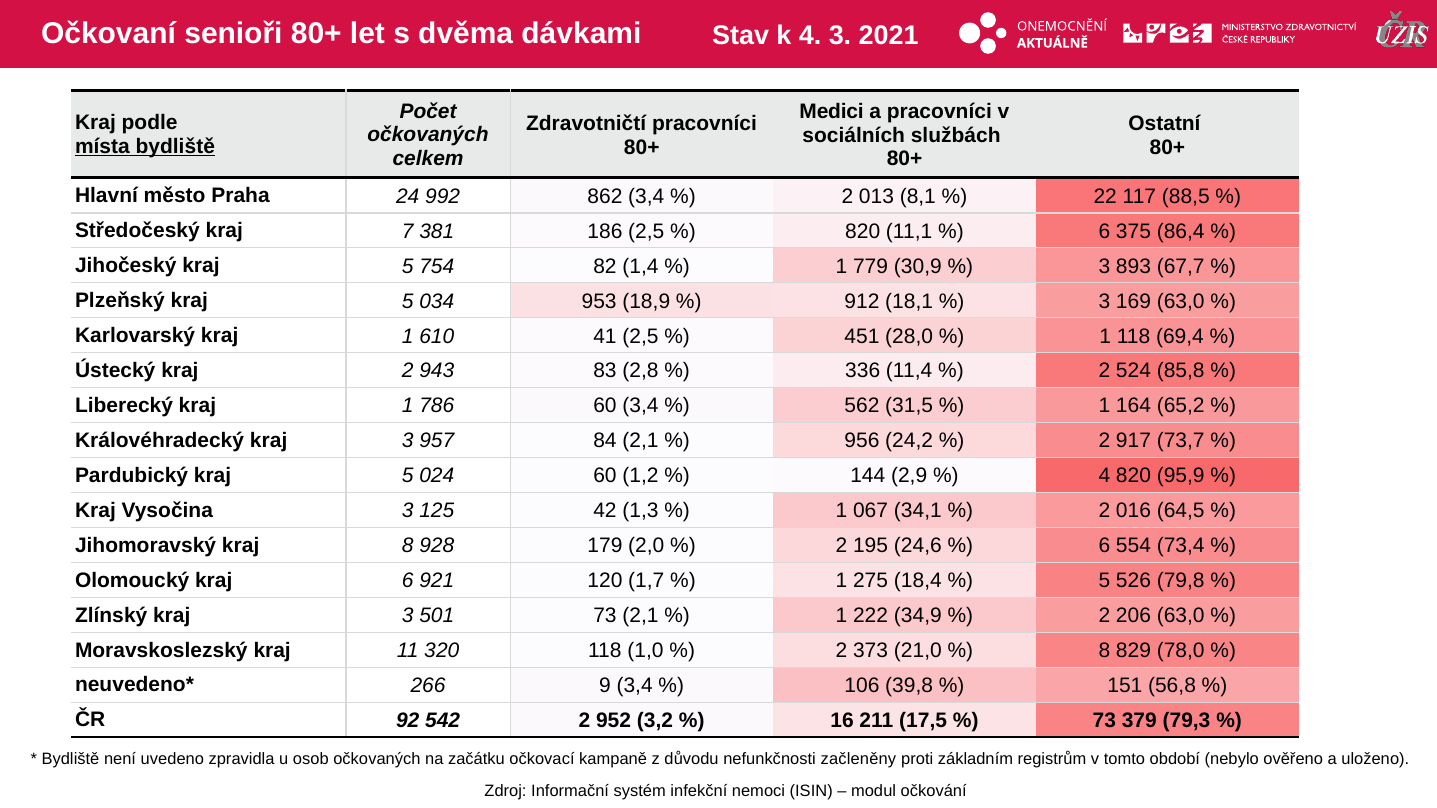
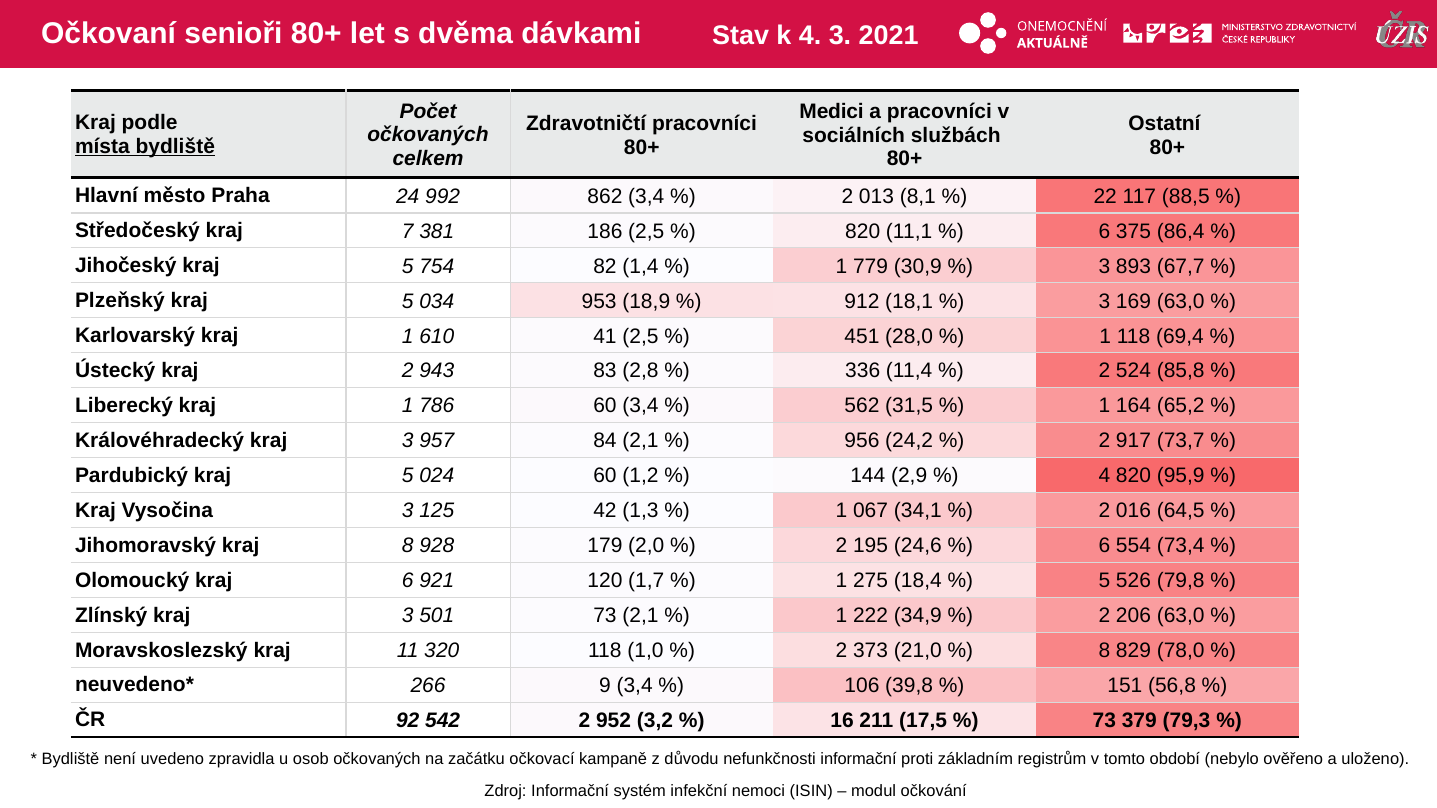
nefunkčnosti začleněny: začleněny -> informační (859, 760)
